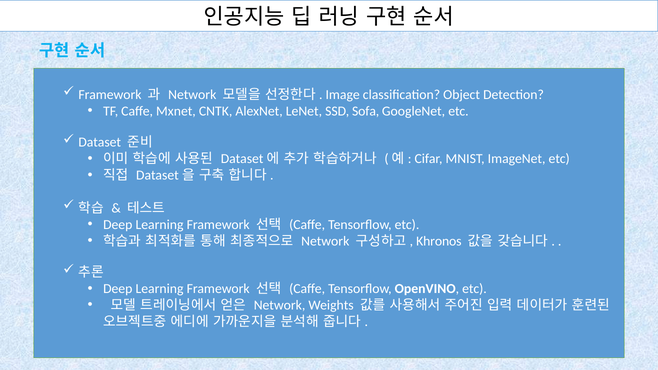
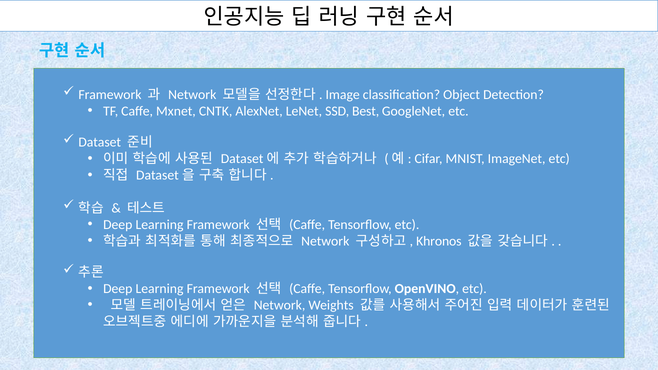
Sofa: Sofa -> Best (366, 111)
